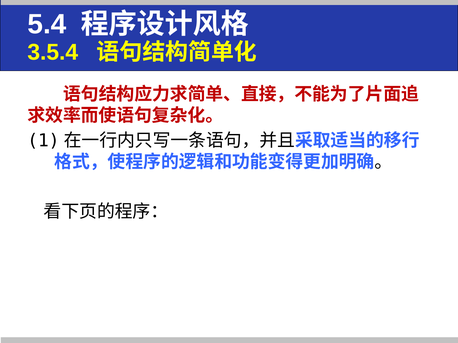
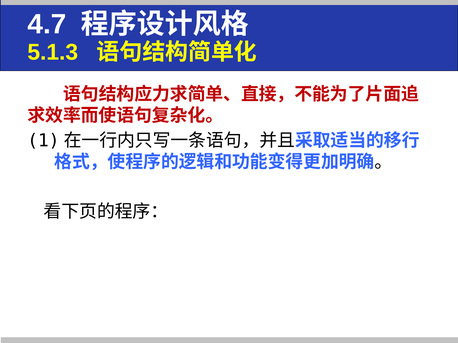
5.4: 5.4 -> 4.7 (47, 24)
3.5.4: 3.5.4 -> 5.1.3 (53, 52)
